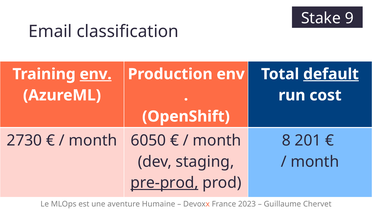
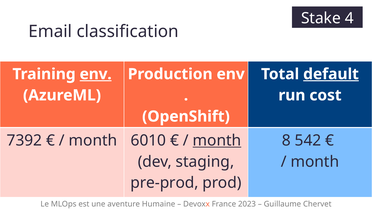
9: 9 -> 4 (349, 18)
2730: 2730 -> 7392 (24, 140)
6050: 6050 -> 6010 (148, 140)
month underline: none -> present (217, 140)
201: 201 -> 542 (308, 140)
pre-prod underline: present -> none (164, 182)
